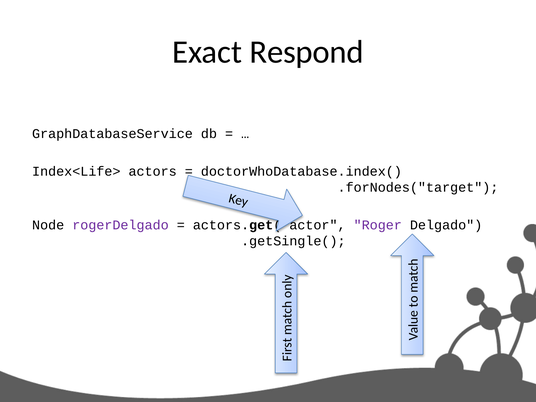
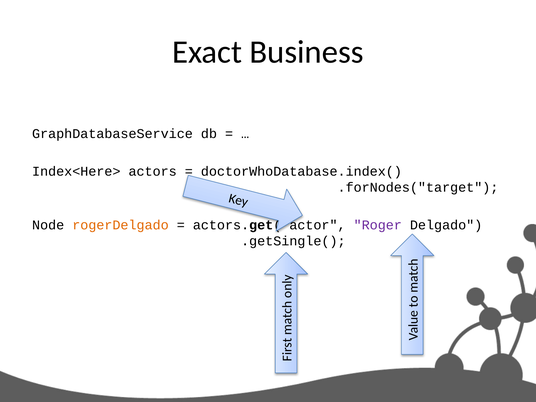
Respond: Respond -> Business (307, 52)
Index<Life>: Index<Life> -> Index<Here> (76, 171)
rogerDelgado colour: purple -> orange (120, 225)
